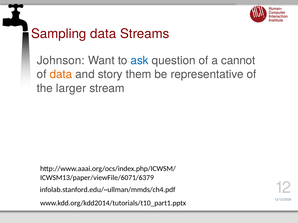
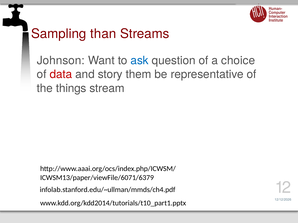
Sampling data: data -> than (103, 34)
cannot: cannot -> choice (238, 61)
data colour: orange -> red (61, 75)
larger: larger -> things (71, 88)
